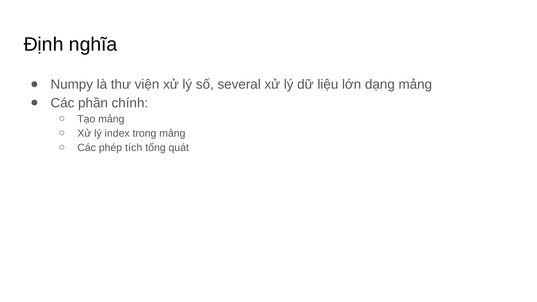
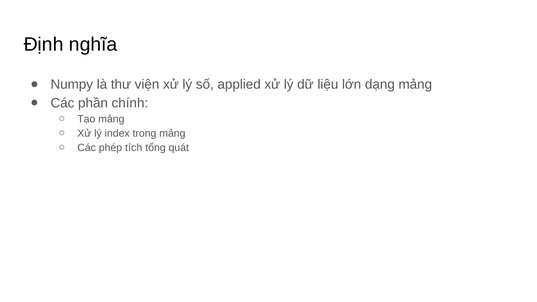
several: several -> applied (239, 84)
